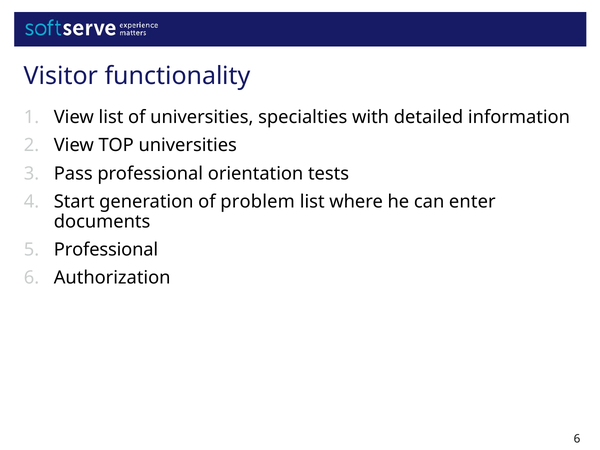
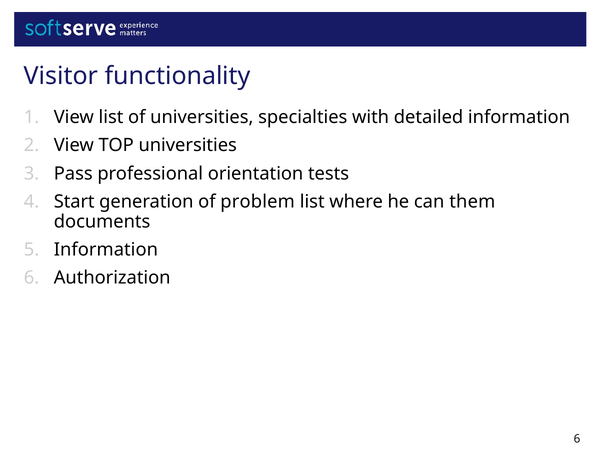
enter: enter -> them (472, 202)
Professional: Professional -> Information (106, 250)
